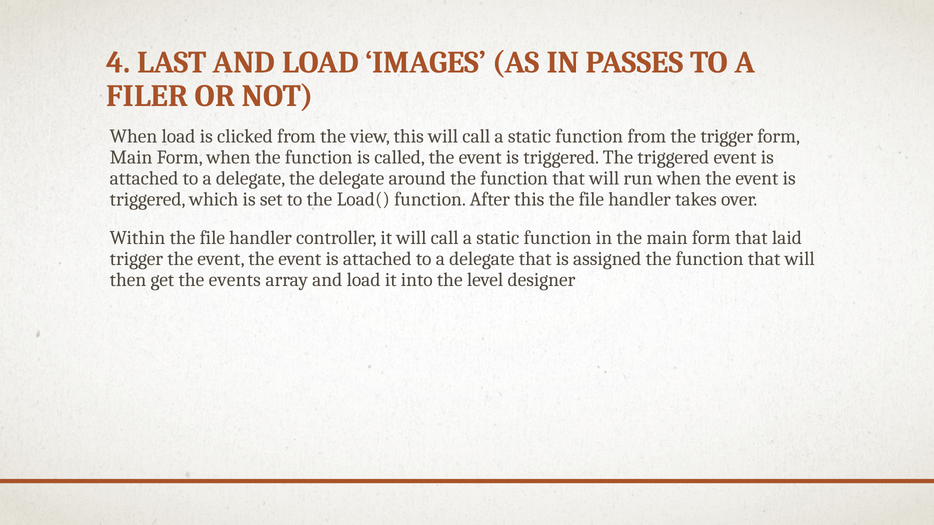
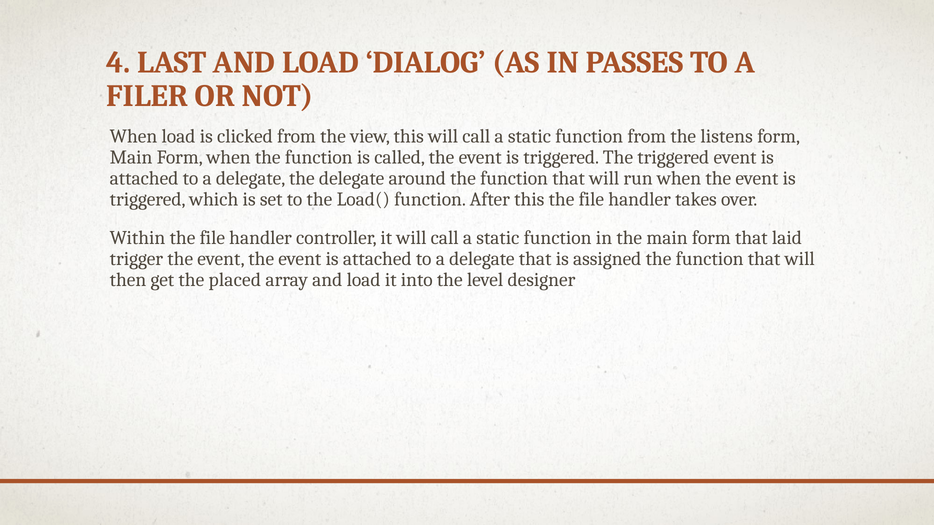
IMAGES: IMAGES -> DIALOG (426, 63)
the trigger: trigger -> listens (727, 136)
events: events -> placed (235, 280)
